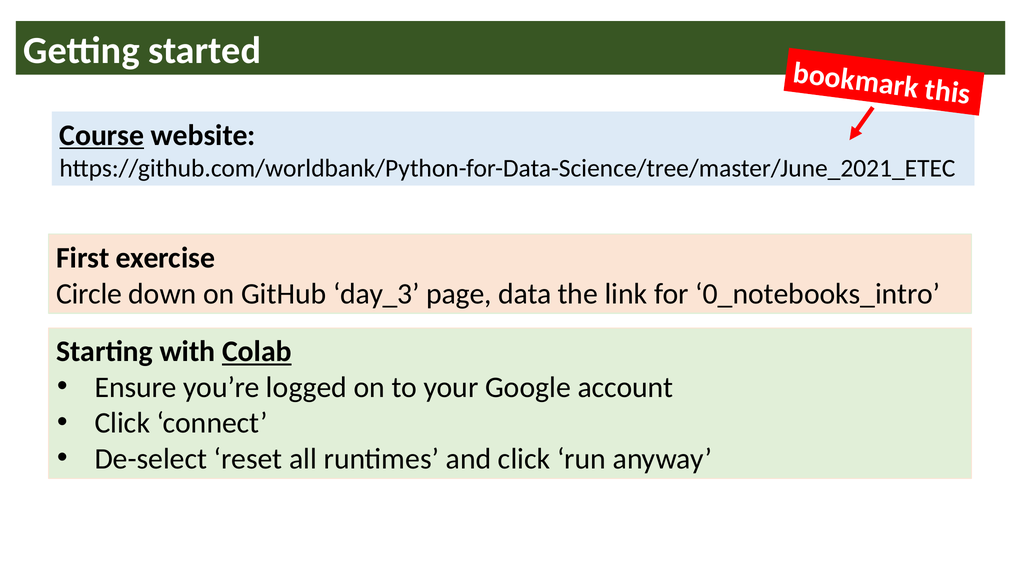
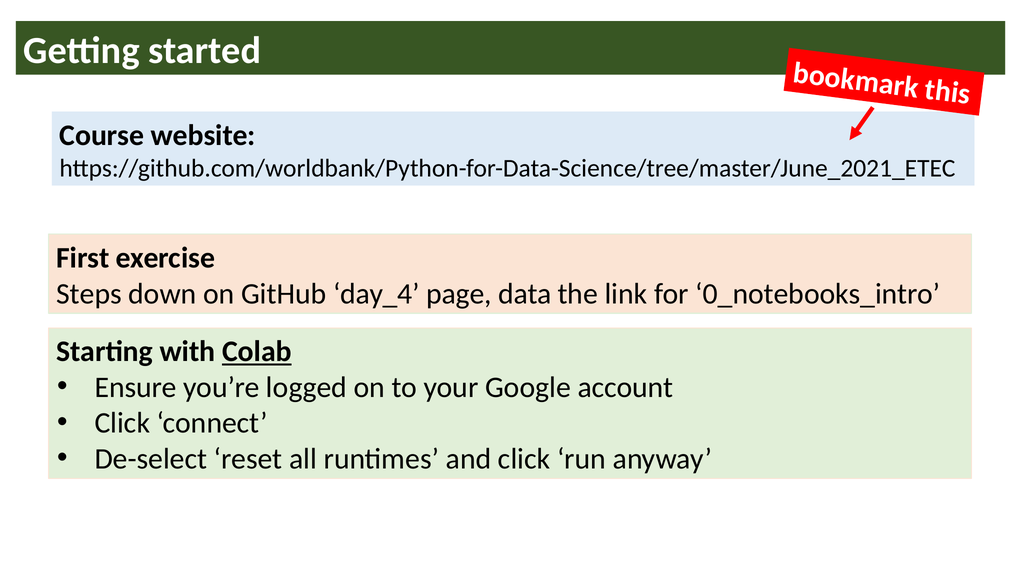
Course underline: present -> none (102, 135)
Circle: Circle -> Steps (89, 294)
day_3: day_3 -> day_4 (376, 294)
